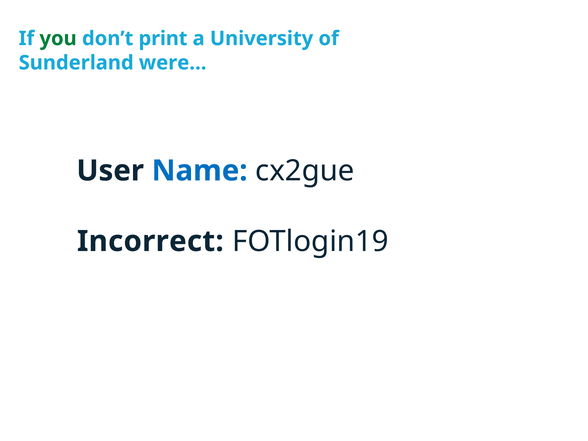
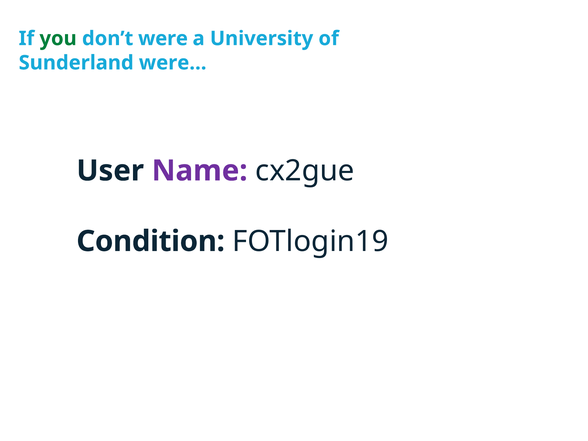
print: print -> were (163, 39)
Name colour: blue -> purple (200, 171)
Incorrect: Incorrect -> Condition (151, 241)
